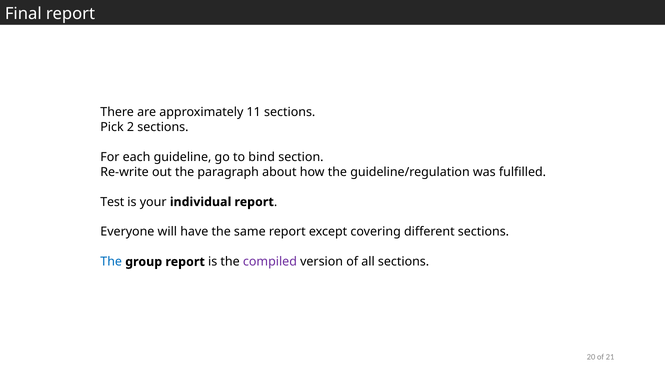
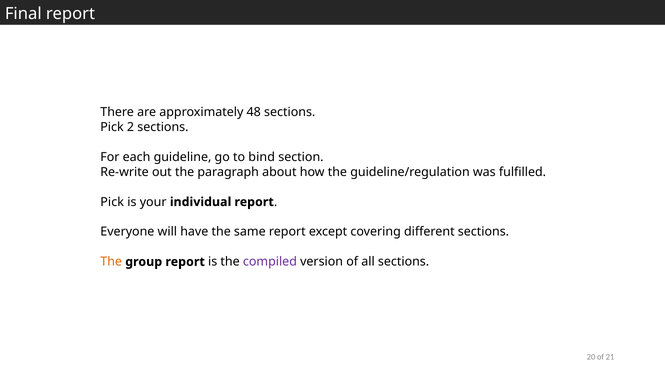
11: 11 -> 48 (254, 112)
Test: Test -> Pick (112, 202)
The colour: blue -> orange (111, 262)
